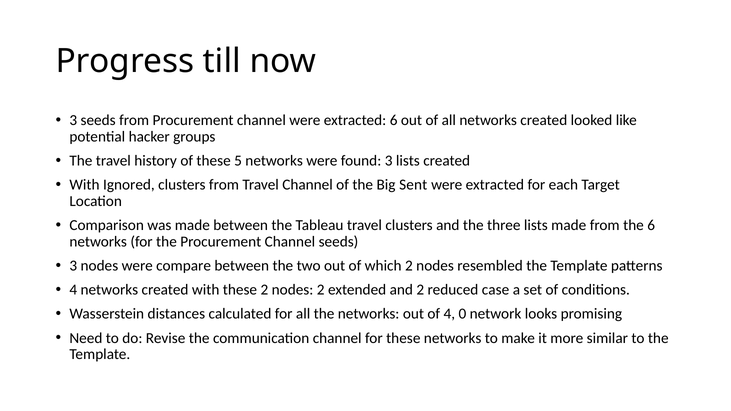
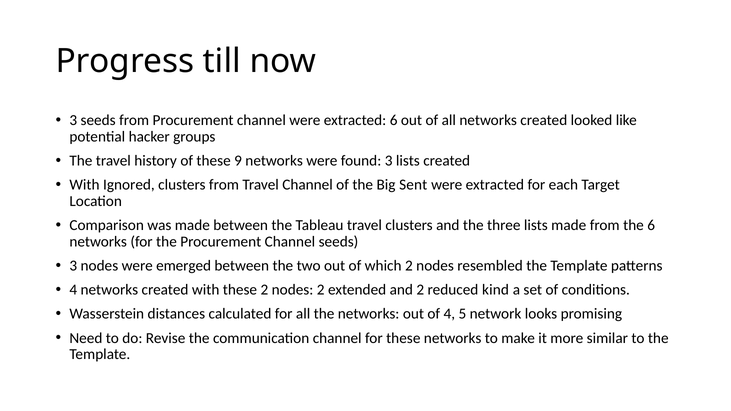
5: 5 -> 9 (238, 161)
compare: compare -> emerged (184, 266)
case: case -> kind (495, 290)
0: 0 -> 5 (462, 314)
